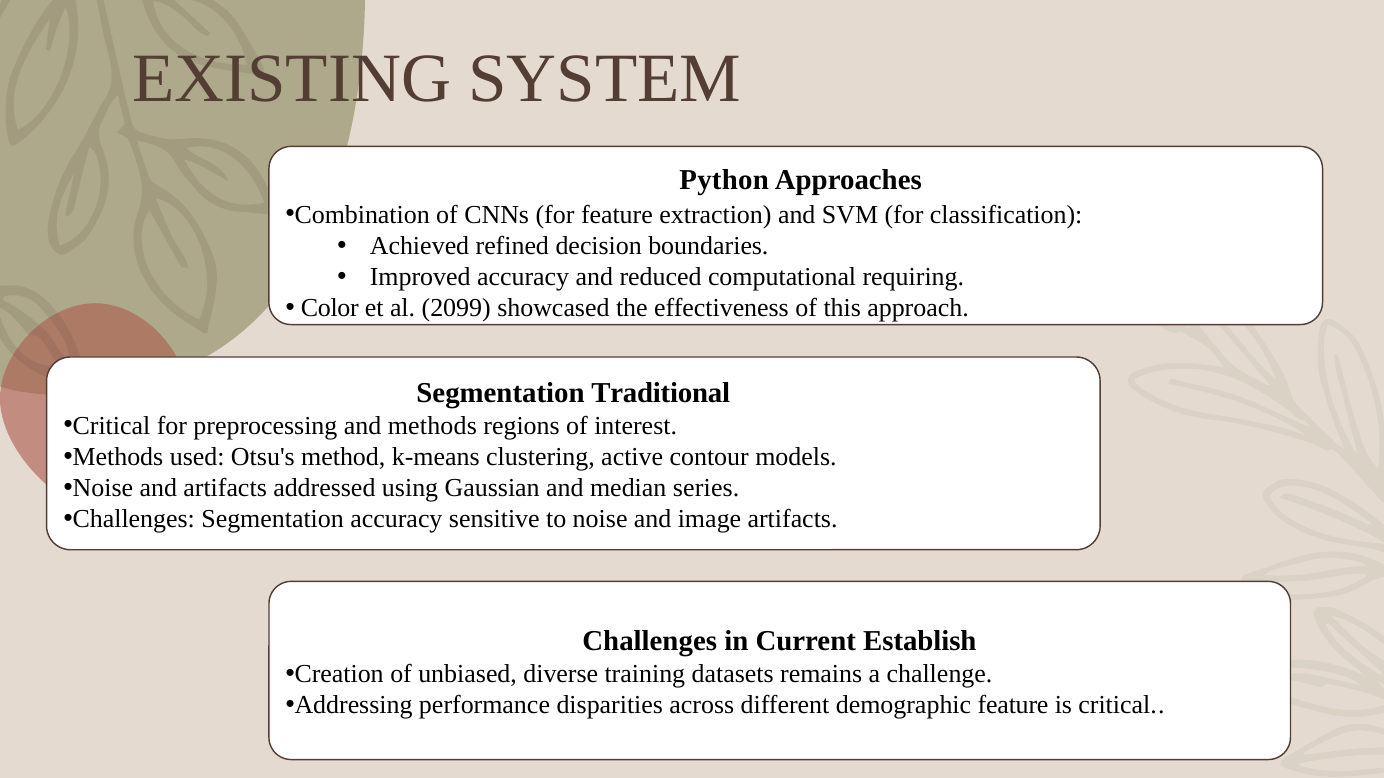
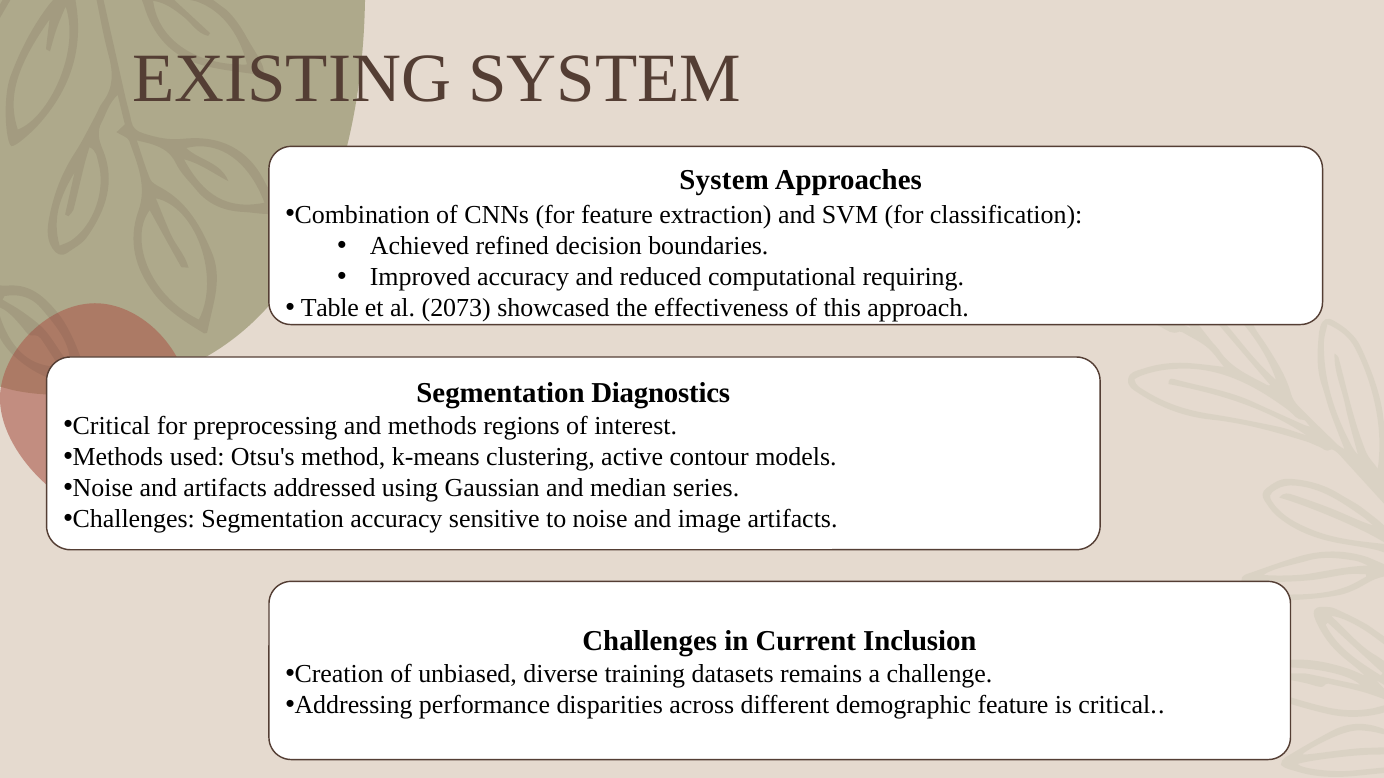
Python: Python -> System (724, 180)
Color: Color -> Table (330, 308)
2099: 2099 -> 2073 (456, 308)
Traditional: Traditional -> Diagnostics (661, 393)
Establish: Establish -> Inclusion (920, 642)
